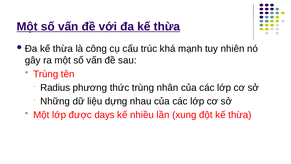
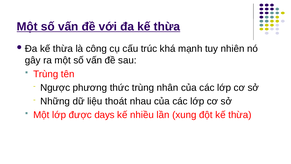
Radius: Radius -> Ngược (55, 87)
dựng: dựng -> thoát (116, 101)
